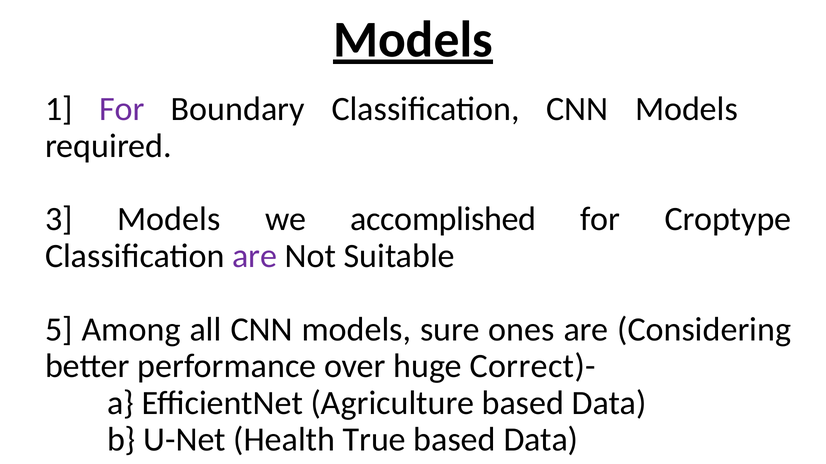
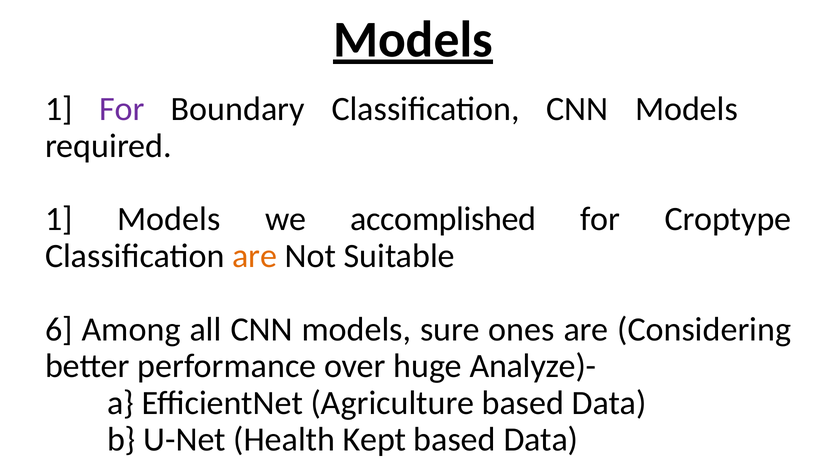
3: 3 -> 1 (59, 220)
are colour: purple -> orange (255, 256)
5: 5 -> 6 (59, 330)
Correct)-: Correct)- -> Analyze)- (533, 367)
True: True -> Kept (374, 440)
